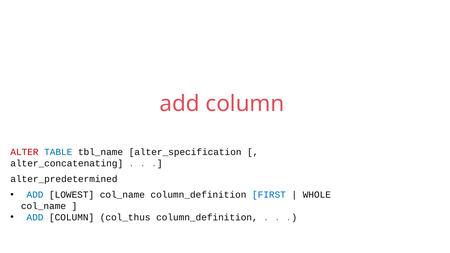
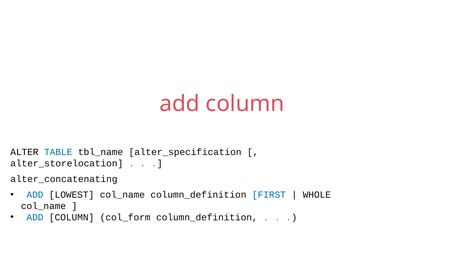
ALTER colour: red -> black (24, 152)
alter_concatenating: alter_concatenating -> alter_storelocation (67, 163)
alter_predetermined: alter_predetermined -> alter_concatenating (64, 179)
col_thus: col_thus -> col_form (125, 217)
